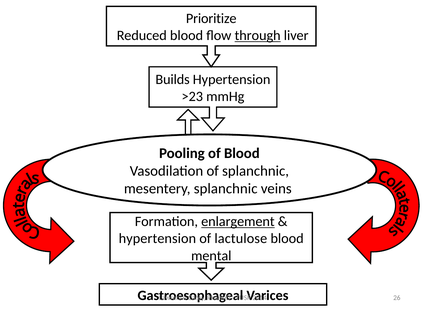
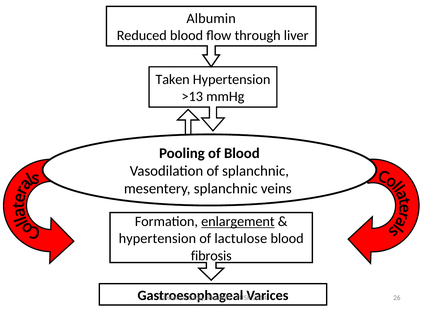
Prioritize: Prioritize -> Albumin (211, 19)
through underline: present -> none (258, 36)
Builds: Builds -> Taken (173, 79)
>23: >23 -> >13 (192, 96)
mental: mental -> fibrosis (211, 255)
